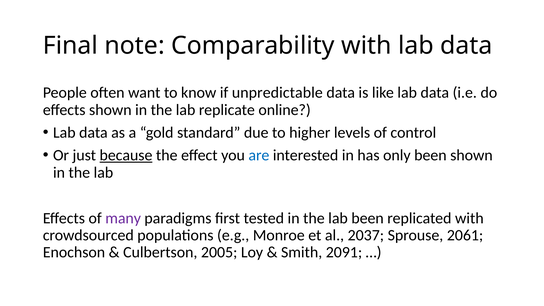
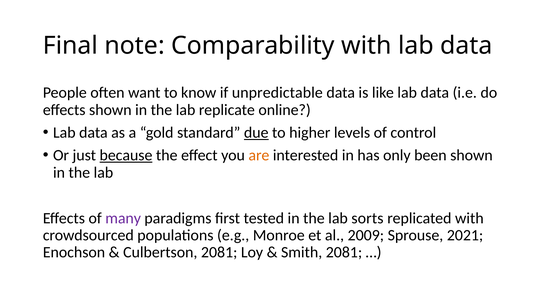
due underline: none -> present (256, 133)
are colour: blue -> orange (259, 155)
lab been: been -> sorts (367, 218)
2037: 2037 -> 2009 (366, 235)
2061: 2061 -> 2021 (465, 235)
Culbertson 2005: 2005 -> 2081 (219, 252)
Smith 2091: 2091 -> 2081 (344, 252)
